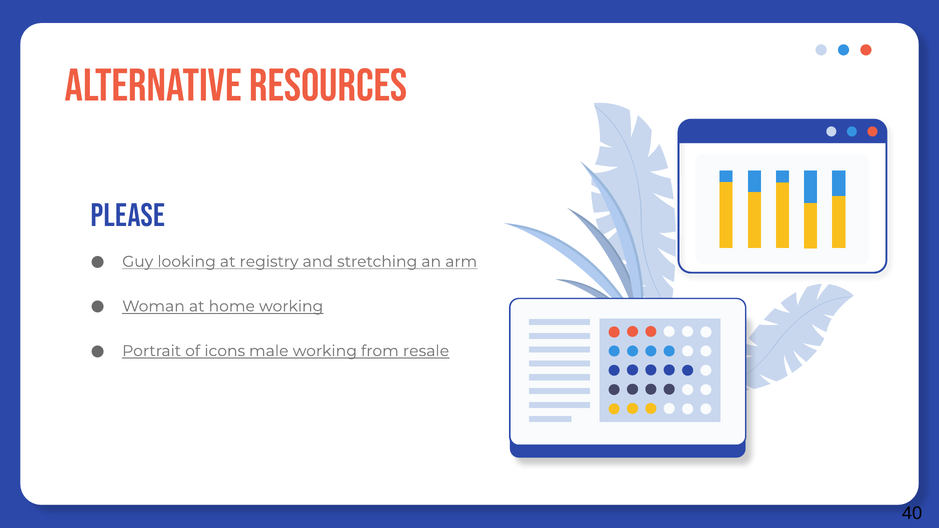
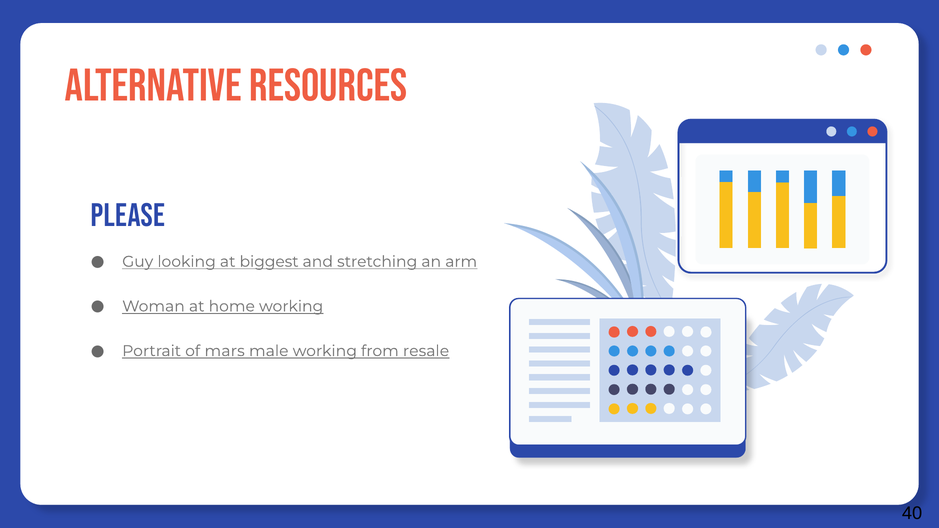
registry: registry -> biggest (269, 262)
icons: icons -> mars (225, 351)
